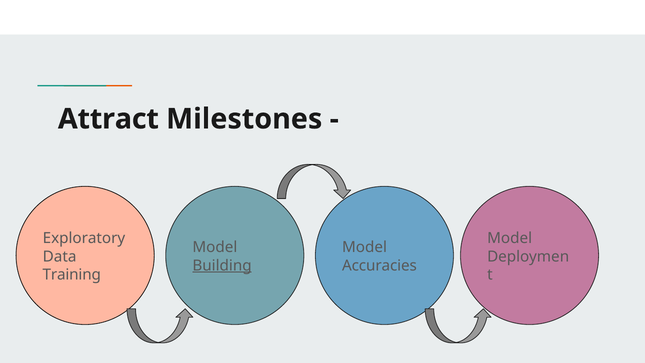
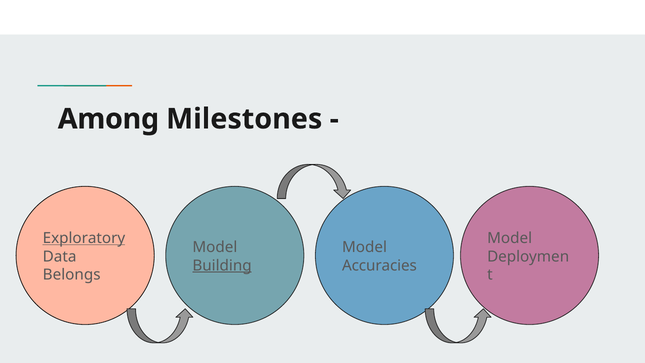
Attract: Attract -> Among (108, 119)
Exploratory underline: none -> present (84, 238)
Training: Training -> Belongs (72, 275)
